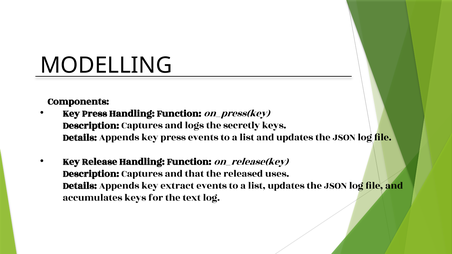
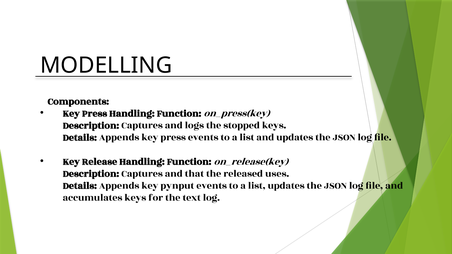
secretly: secretly -> stopped (242, 125)
extract: extract -> pynput (177, 186)
